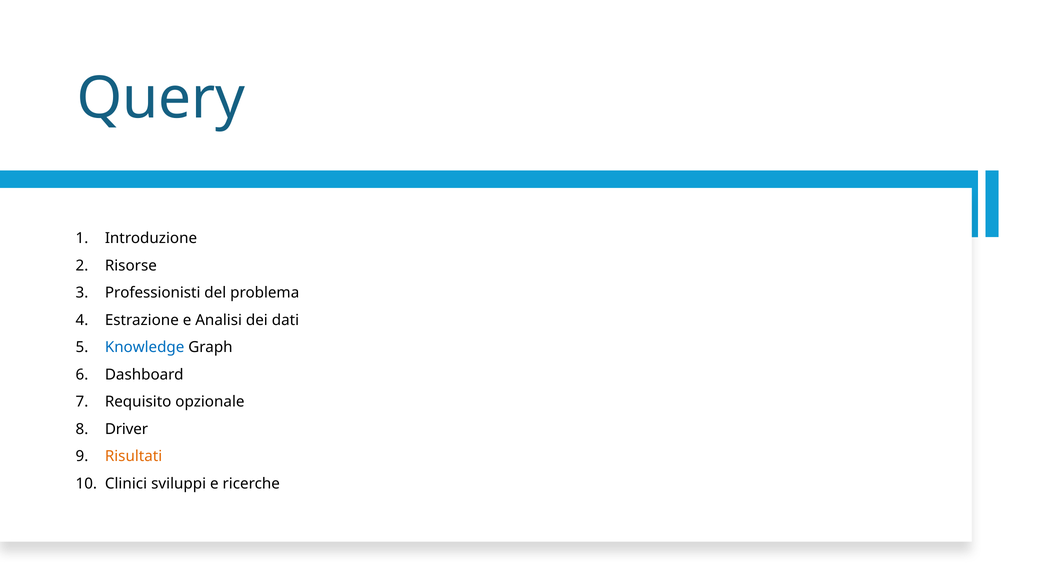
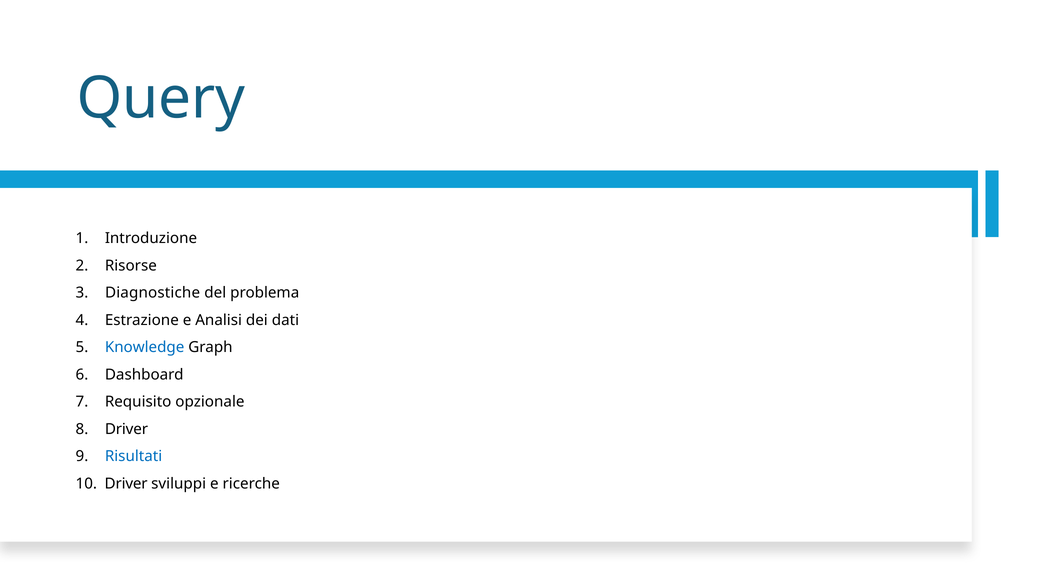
Professionisti: Professionisti -> Diagnostiche (153, 293)
Risultati colour: orange -> blue (134, 457)
Clinici: Clinici -> Driver (126, 484)
